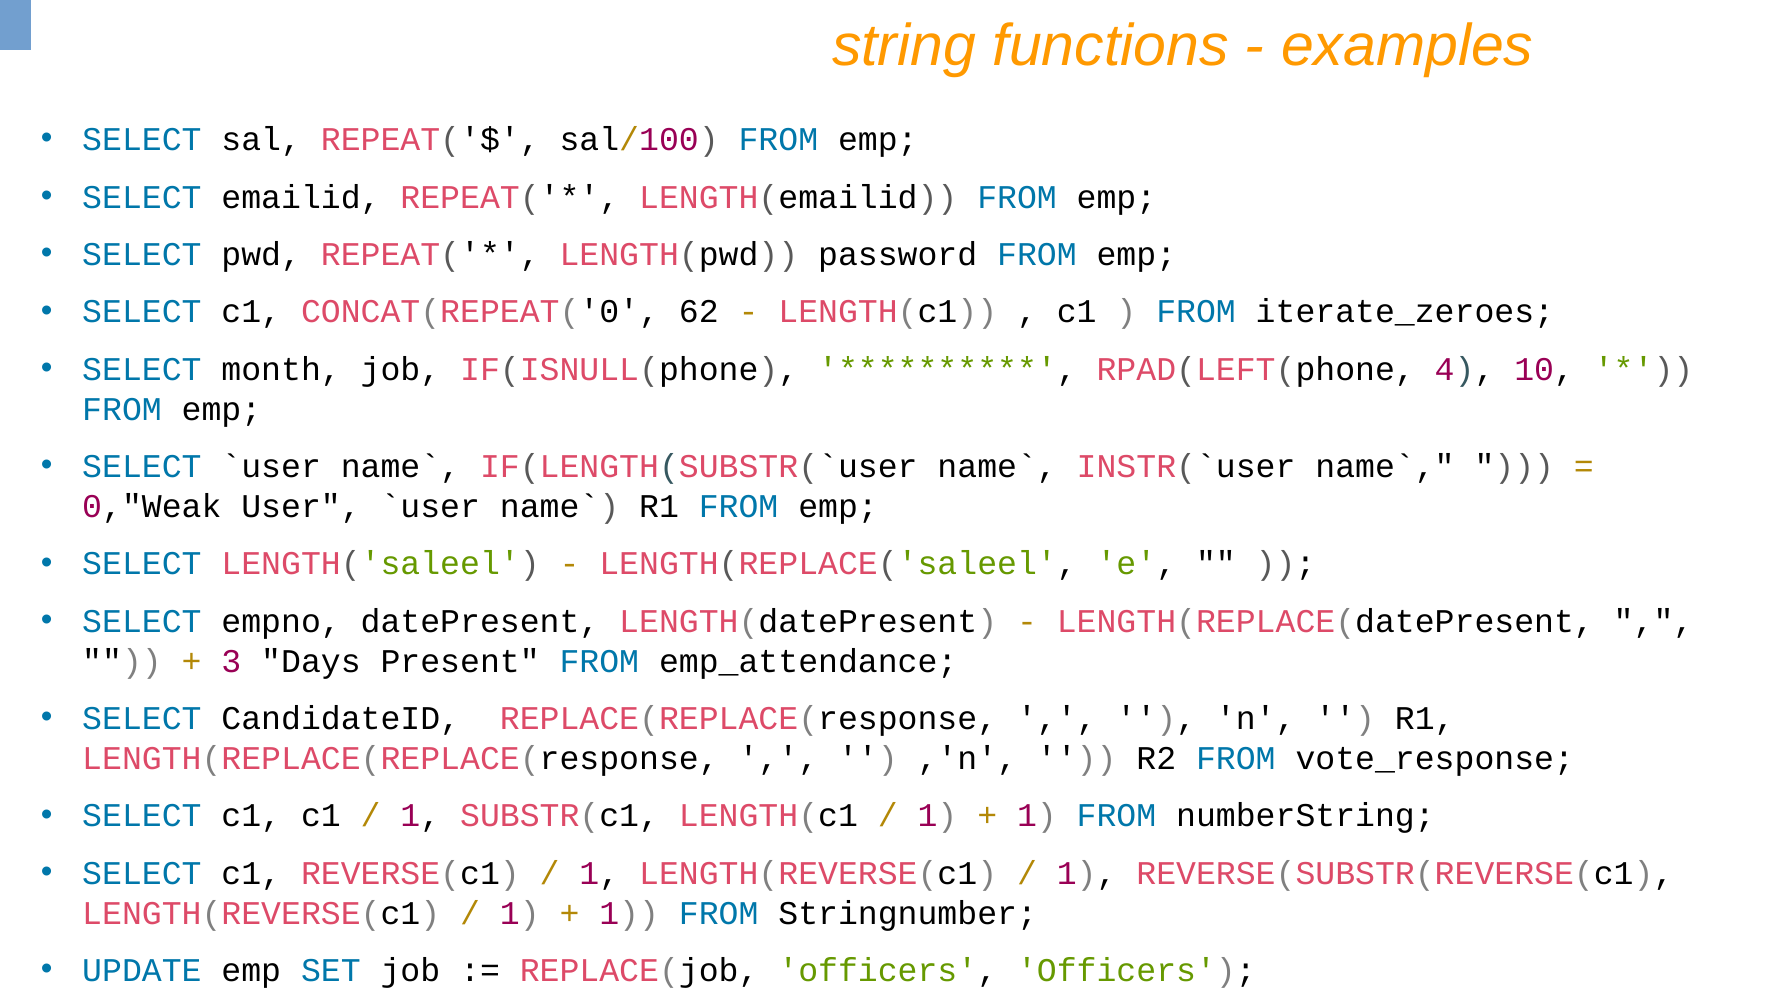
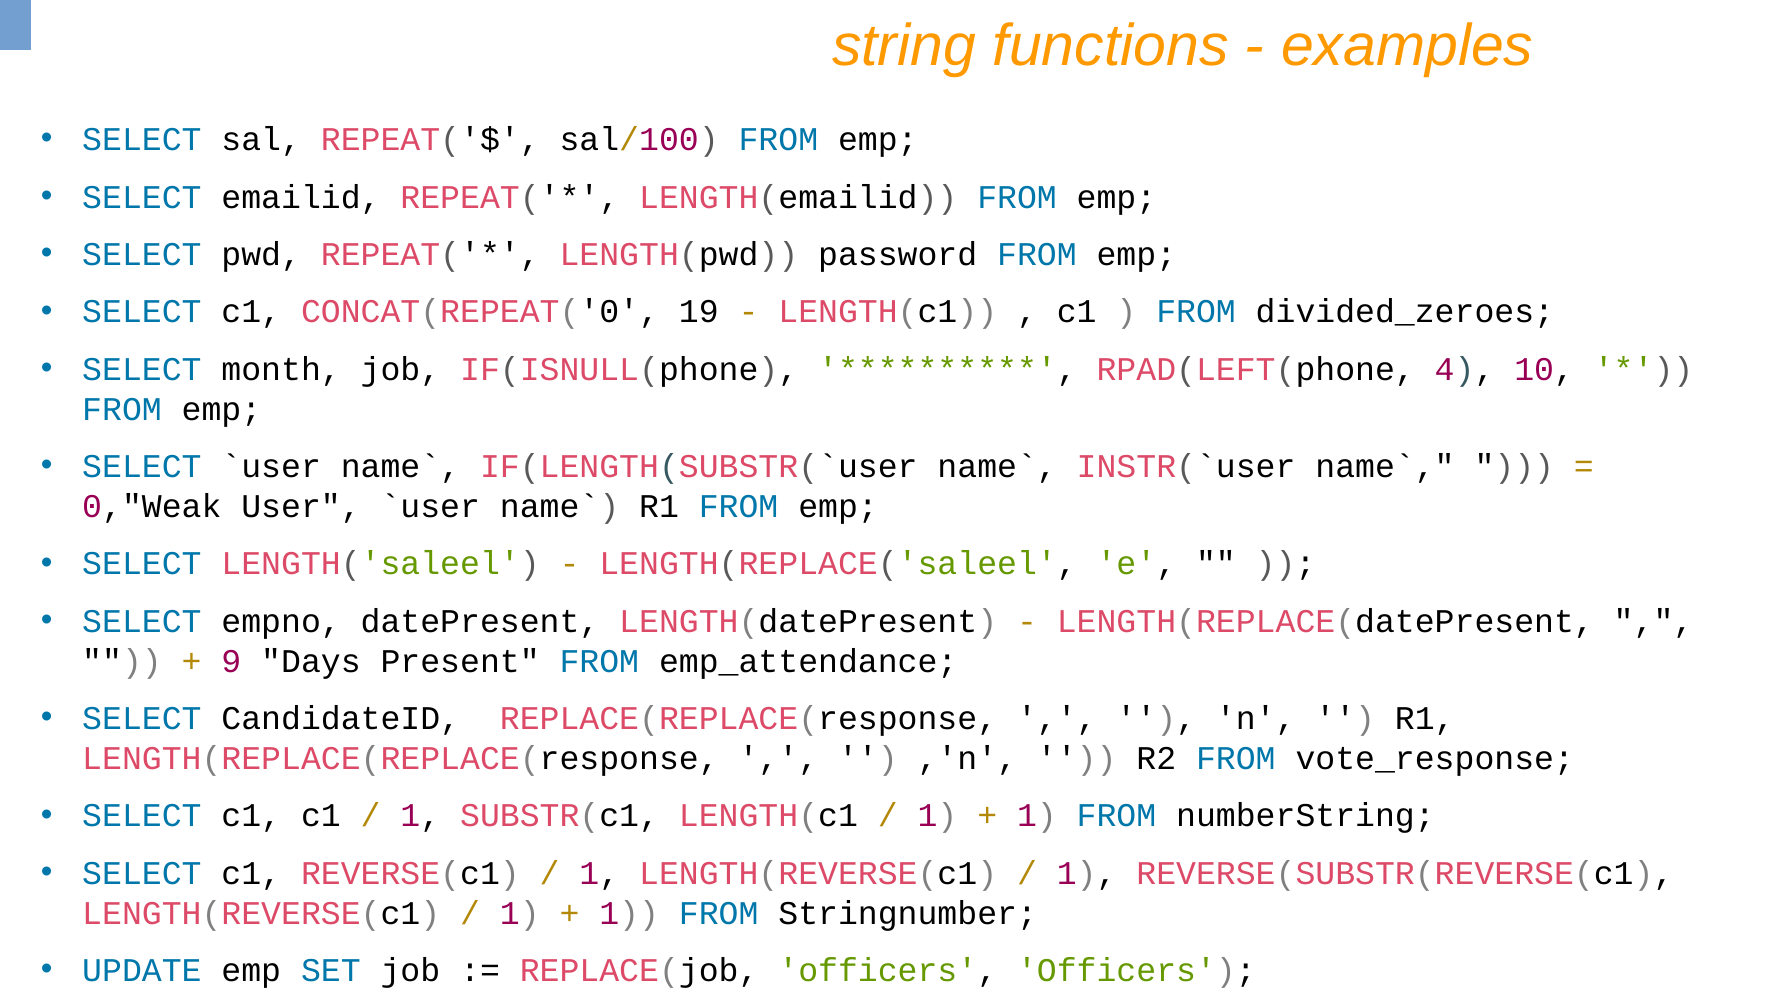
62: 62 -> 19 (699, 312)
iterate_zeroes: iterate_zeroes -> divided_zeroes (1405, 312)
3: 3 -> 9 (231, 661)
